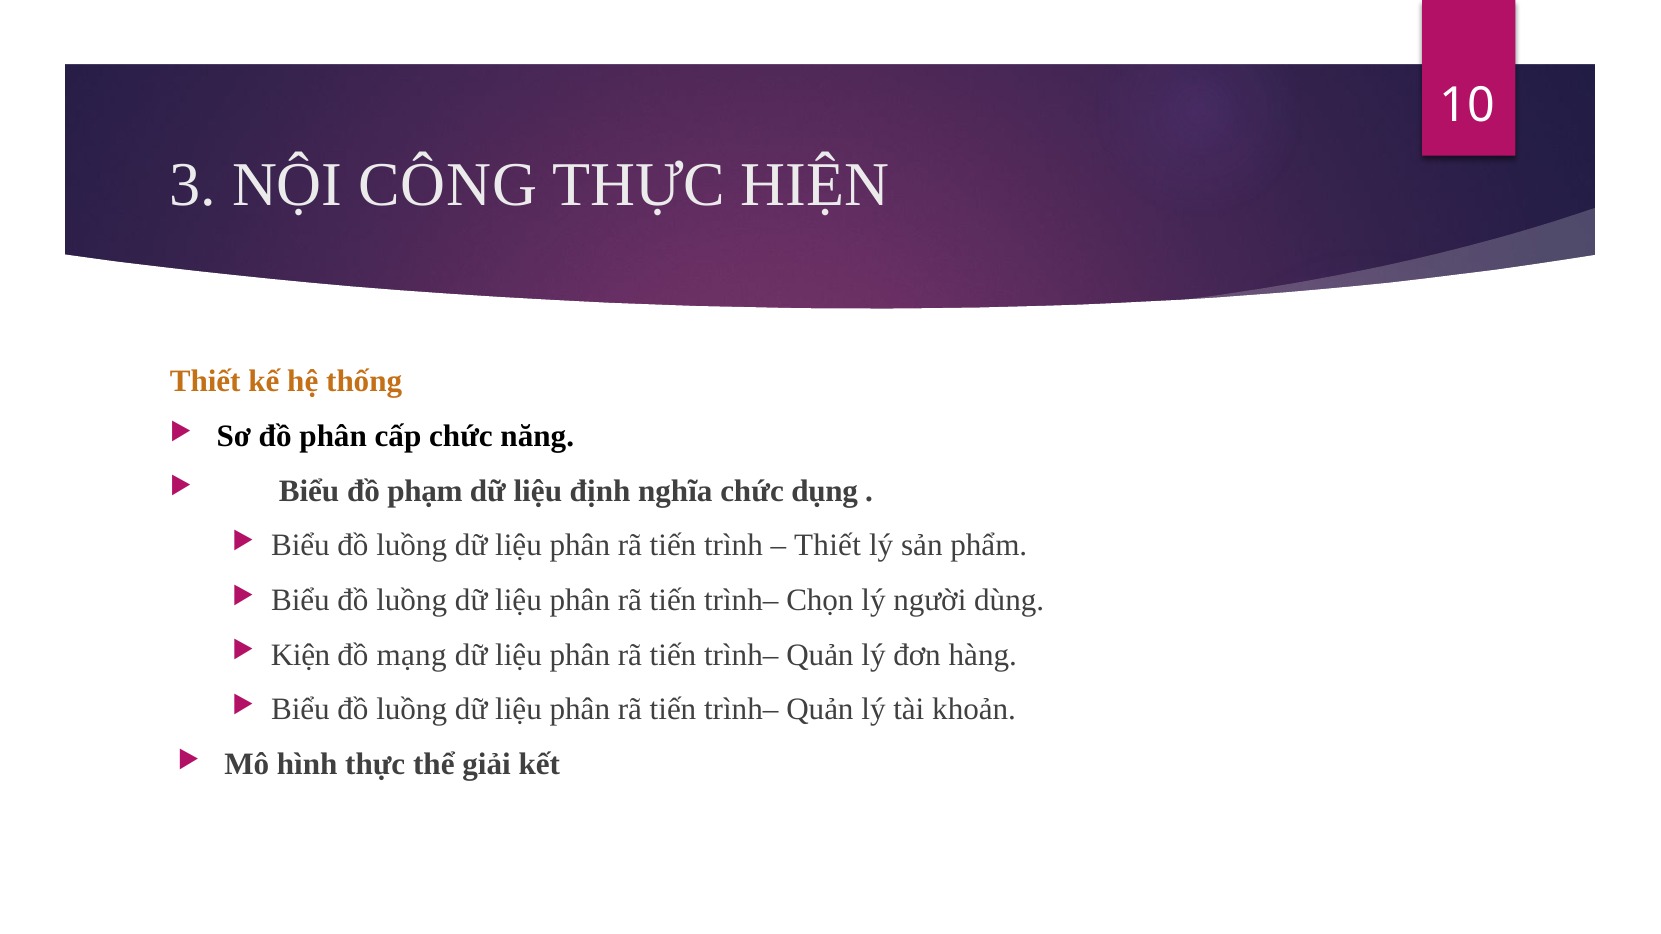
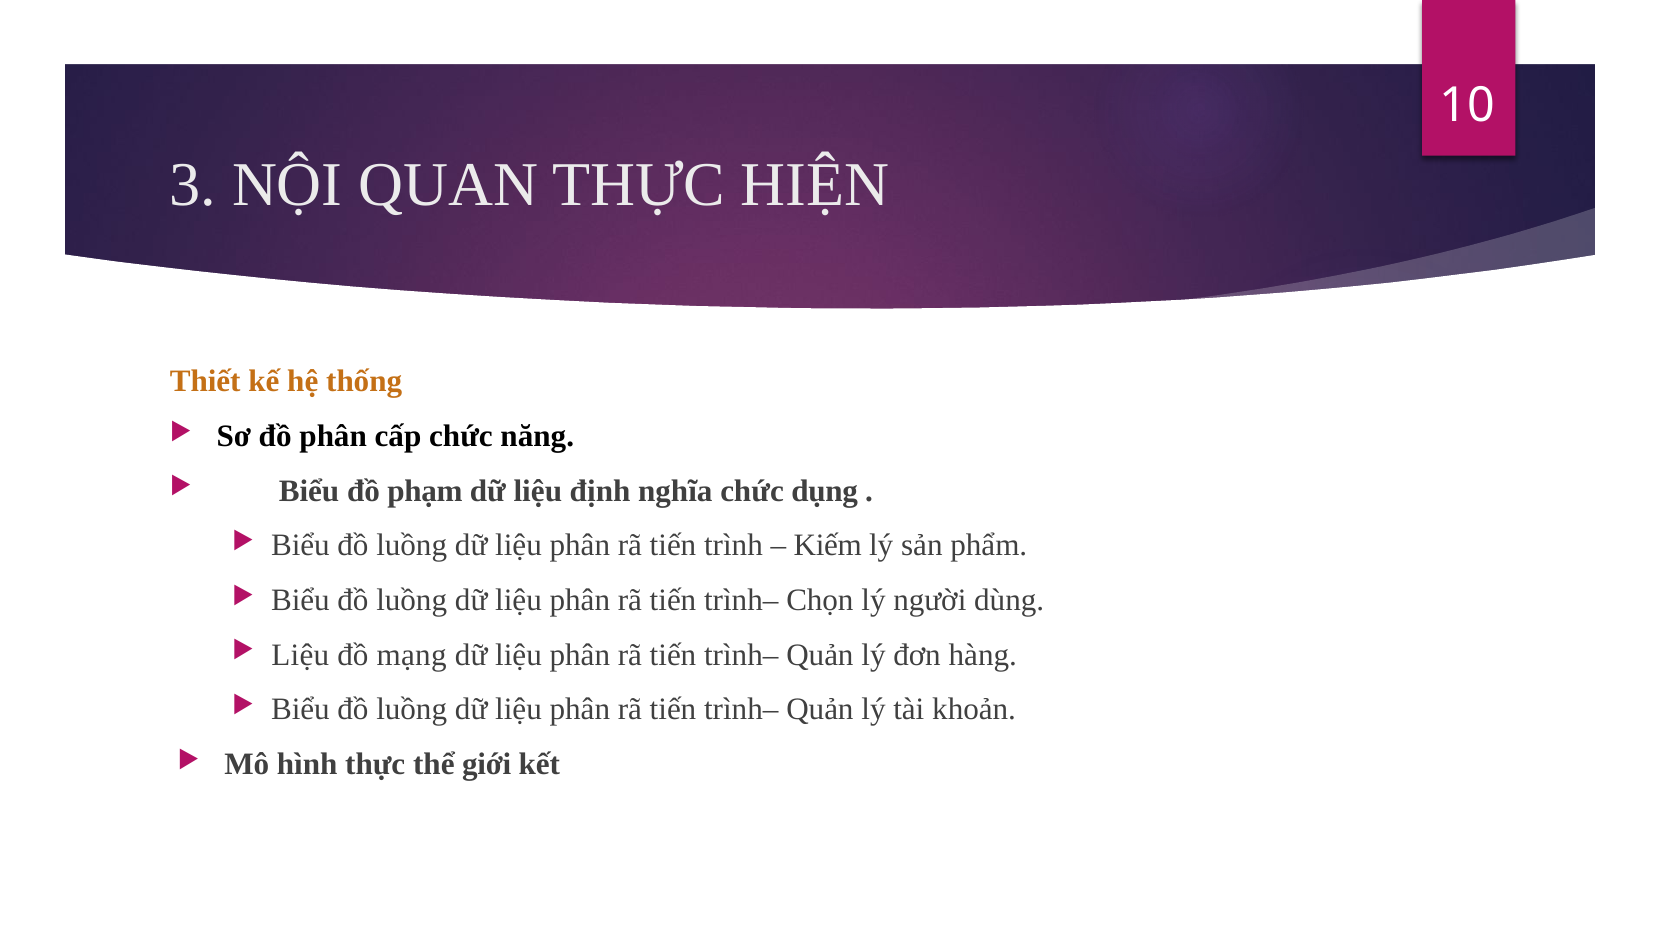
CÔNG: CÔNG -> QUAN (448, 185)
Thiết: Thiết -> Kiếm (828, 546)
Kiện: Kiện -> Liệu (300, 655)
giải: giải -> giới (487, 765)
